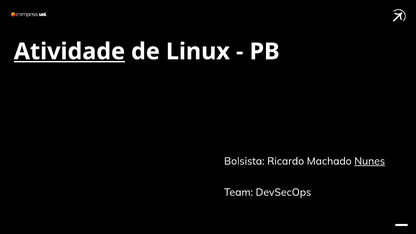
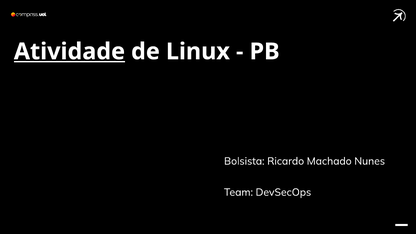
Nunes underline: present -> none (370, 161)
